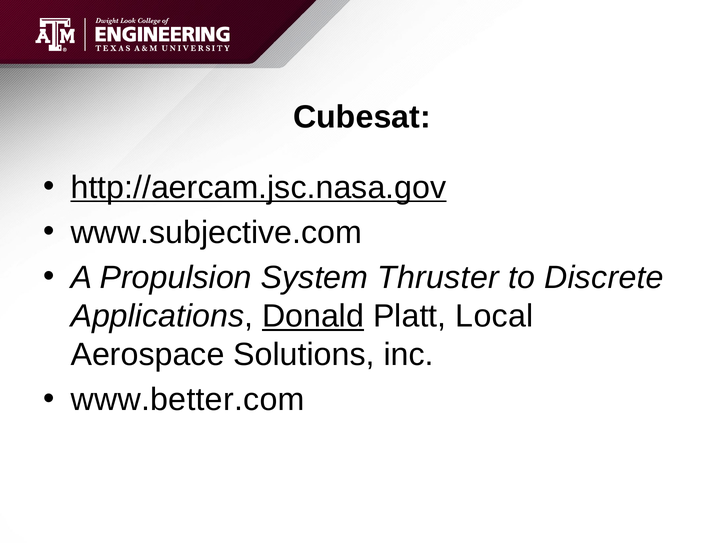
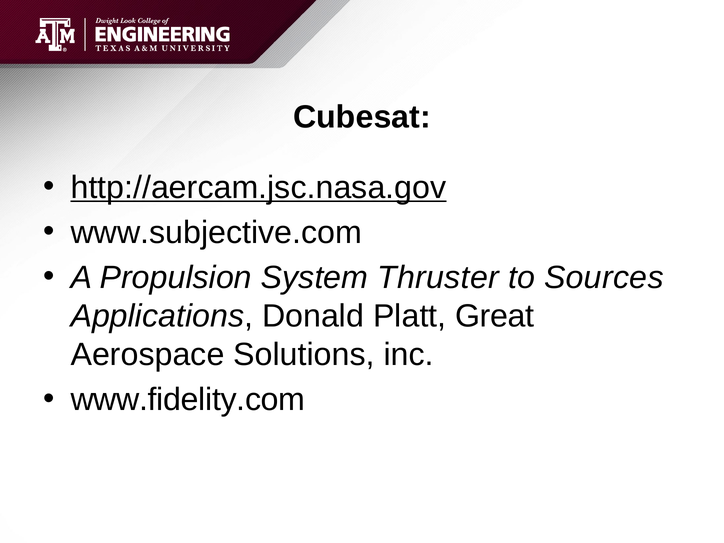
Discrete: Discrete -> Sources (604, 278)
Donald underline: present -> none (313, 316)
Local: Local -> Great (495, 316)
www.better.com: www.better.com -> www.fidelity.com (188, 400)
